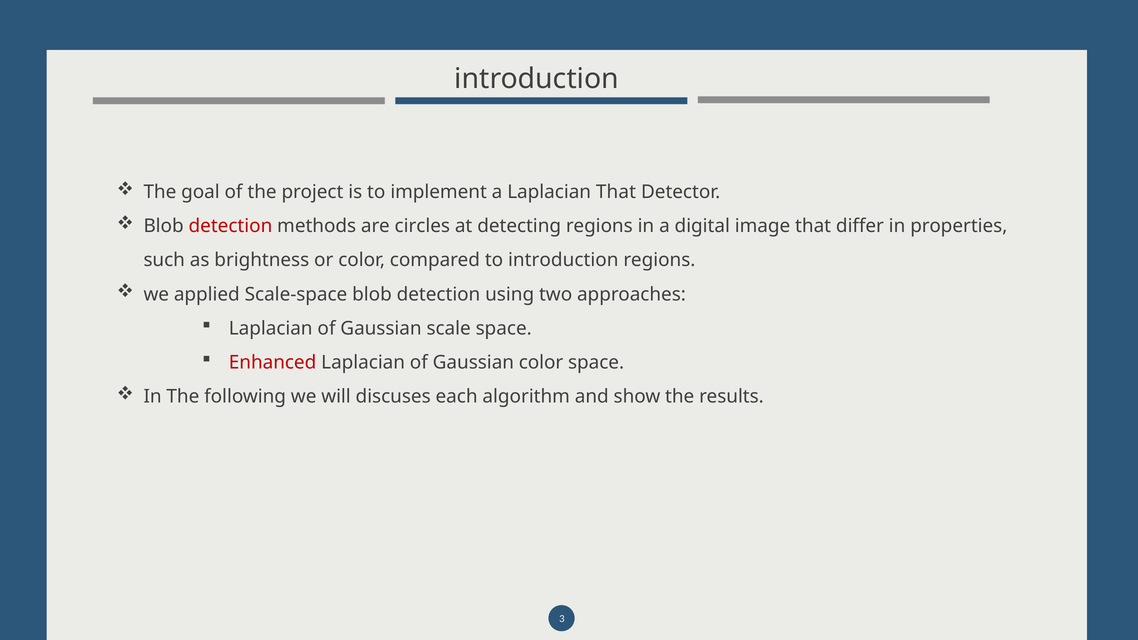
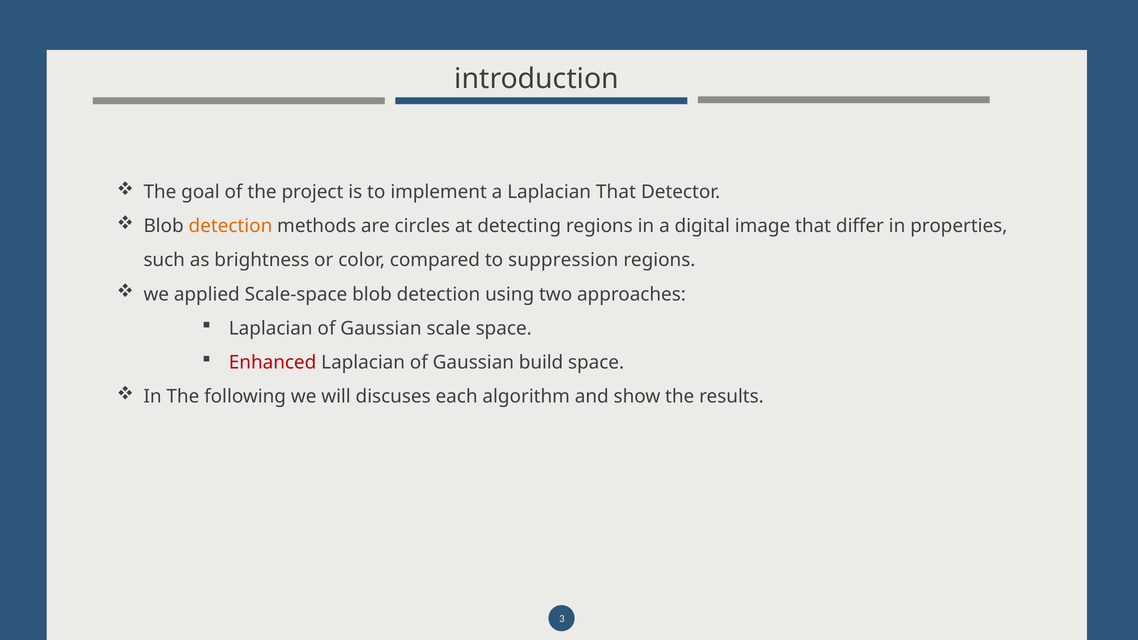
detection colour: red -> orange (230, 226)
to introduction: introduction -> suppression (563, 260)
Gaussian color: color -> build (541, 363)
